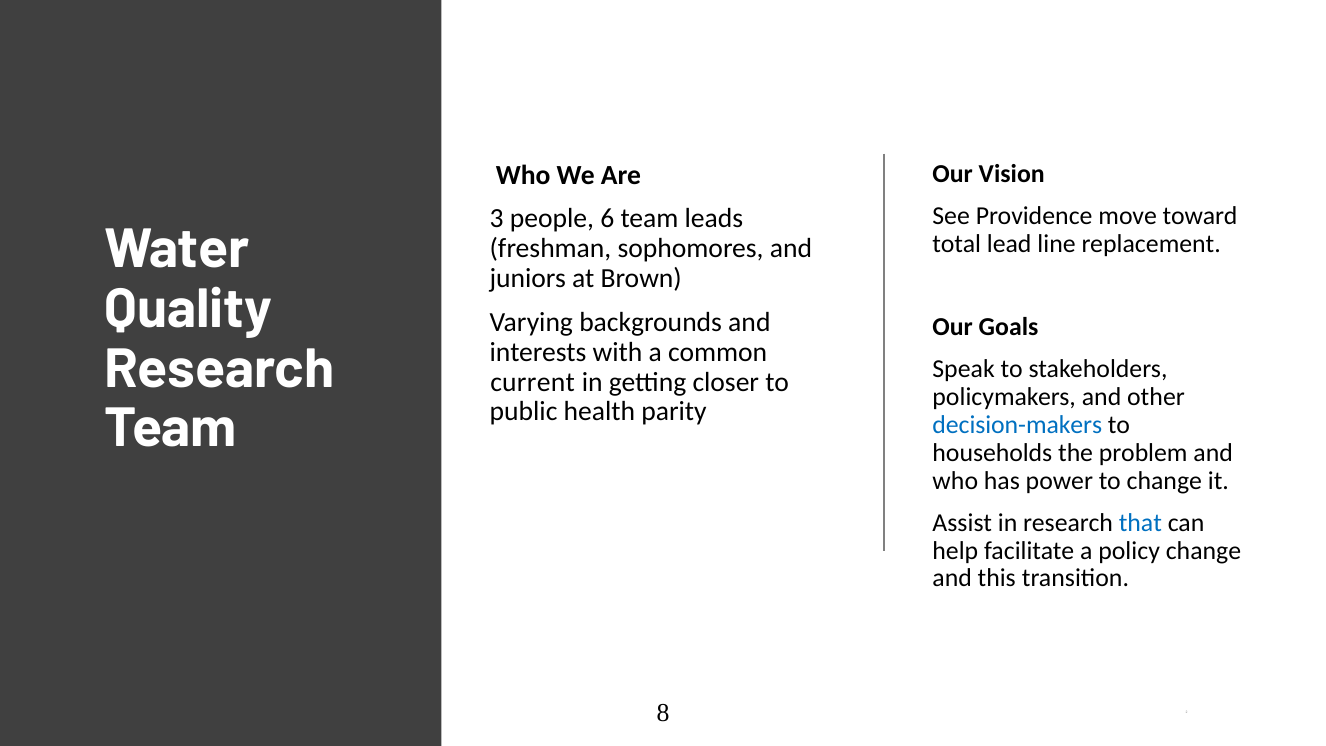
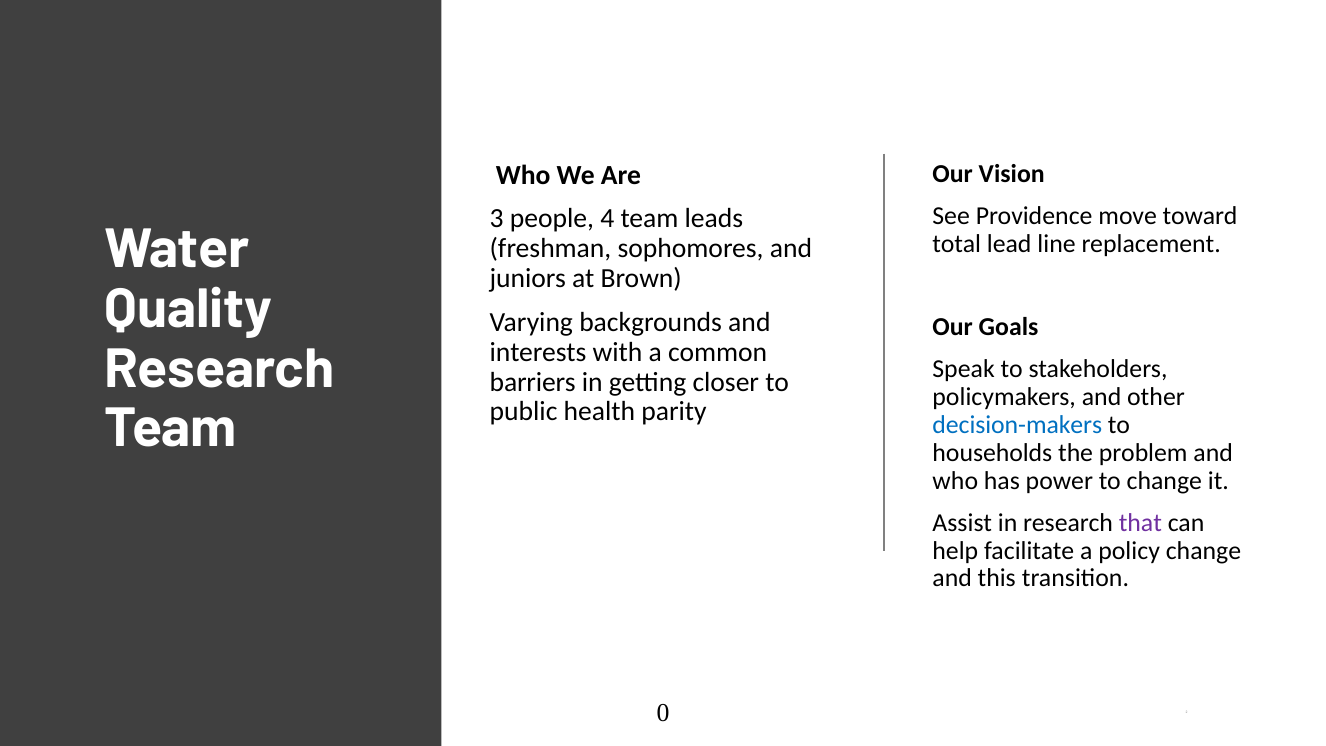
6: 6 -> 4 (607, 219)
current: current -> barriers (533, 382)
that colour: blue -> purple (1140, 523)
8: 8 -> 0 (663, 713)
